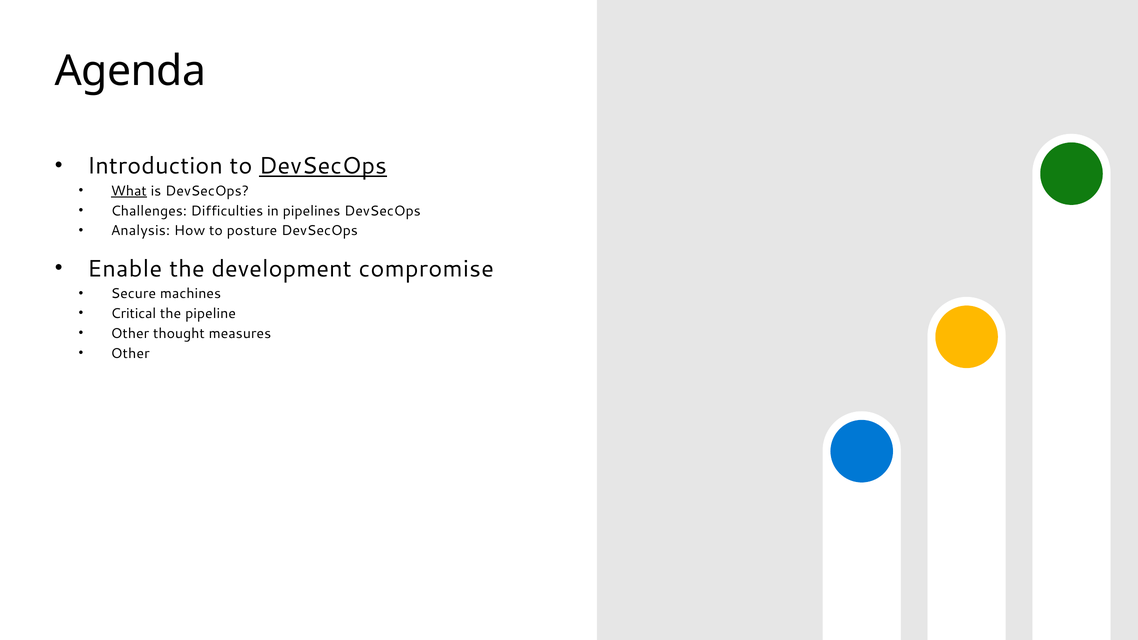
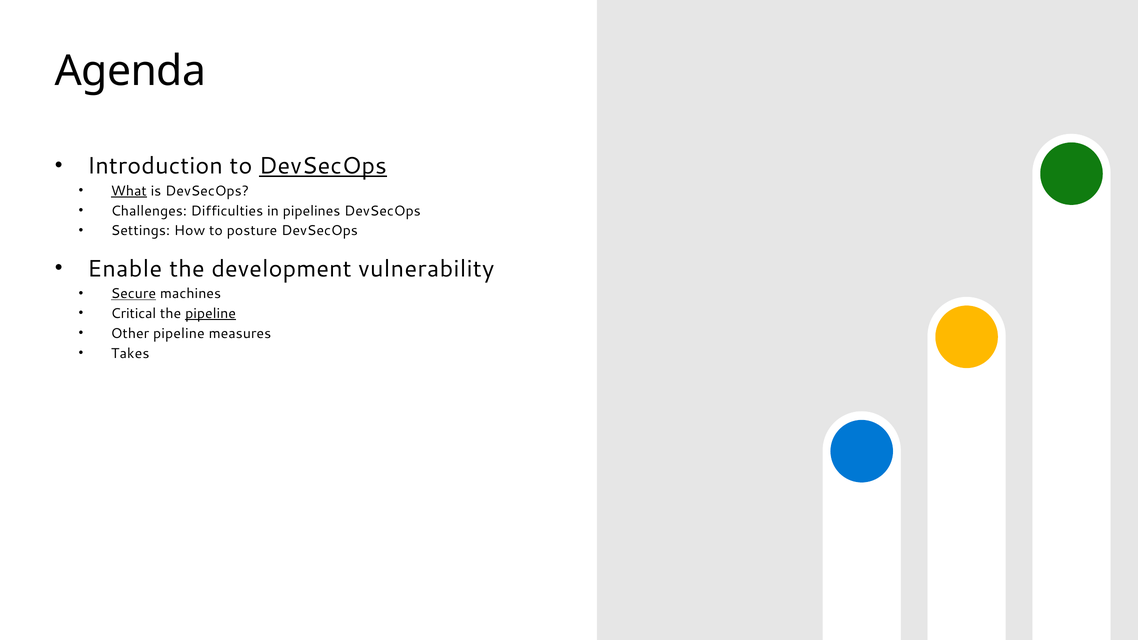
Analysis: Analysis -> Settings (140, 231)
compromise: compromise -> vulnerability (426, 269)
Secure underline: none -> present (133, 294)
pipeline underline: none -> present (211, 314)
Other thought: thought -> pipeline (179, 334)
Other: Other -> Takes (130, 353)
